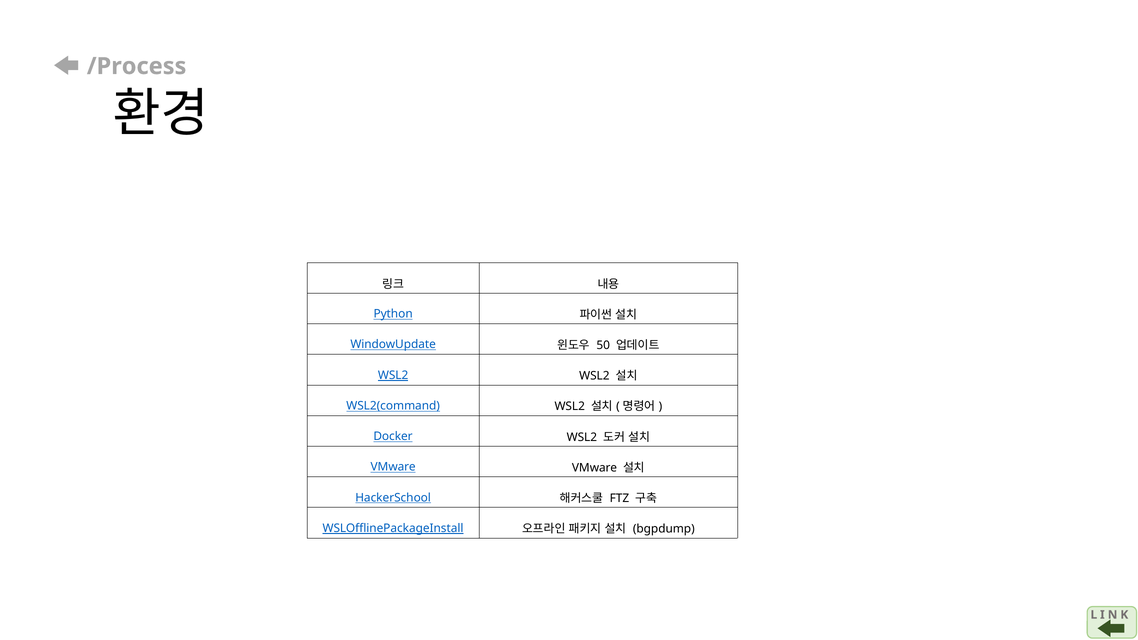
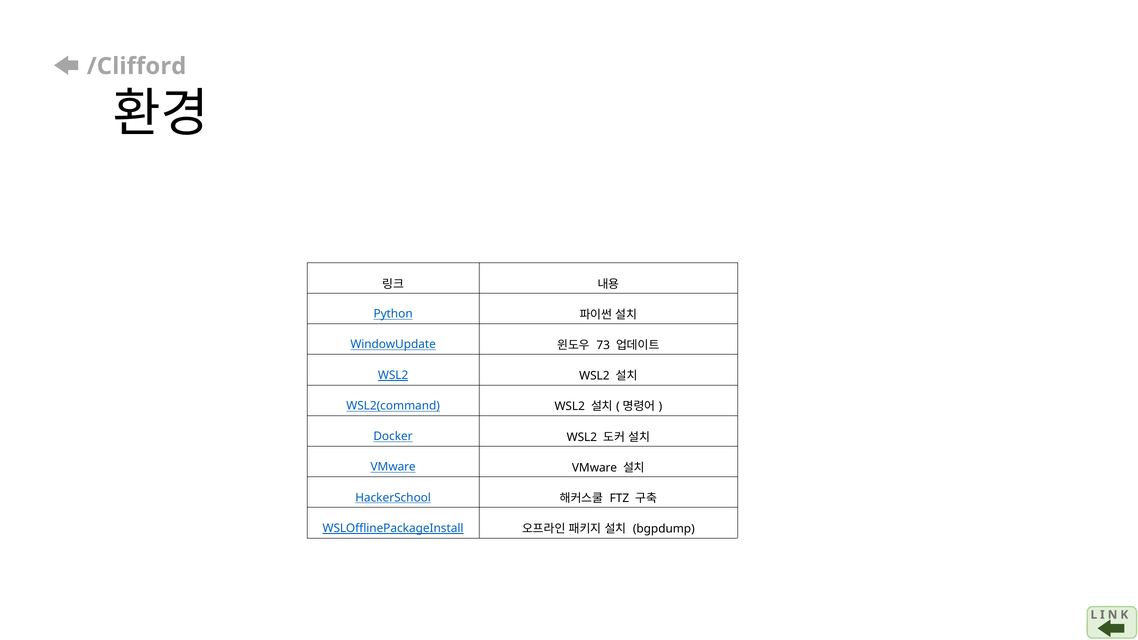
/Process: /Process -> /Clifford (136, 66)
50: 50 -> 73 (603, 345)
